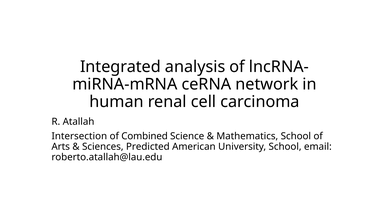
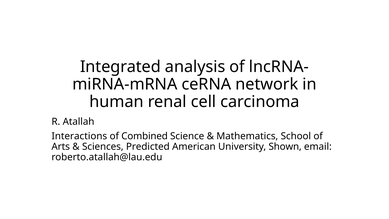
Intersection: Intersection -> Interactions (79, 136)
University School: School -> Shown (285, 147)
